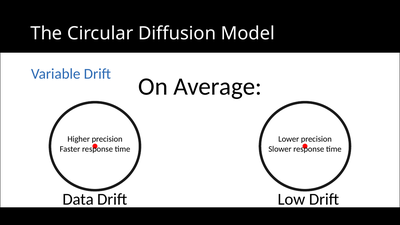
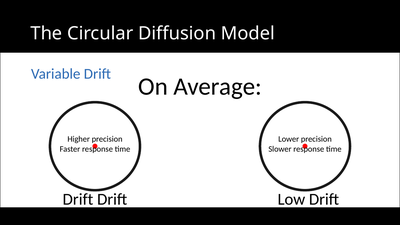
Data: Data -> Drift (78, 199)
